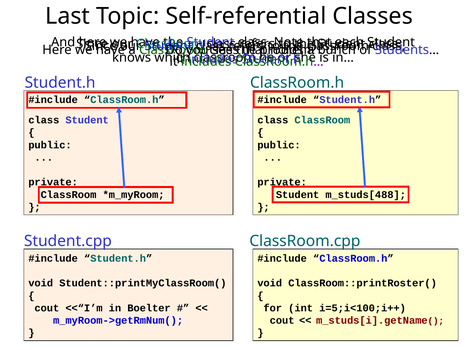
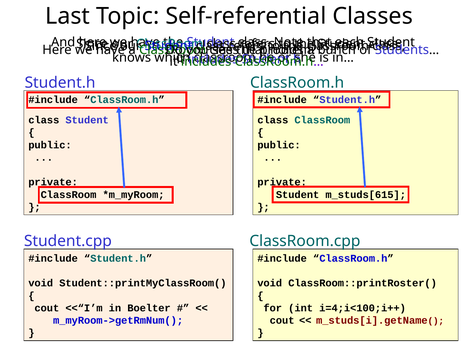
m_studs[488: m_studs[488 -> m_studs[615 (366, 194)
i=5;i<100;i++: i=5;i<100;i++ -> i=4;i<100;i++ (363, 308)
